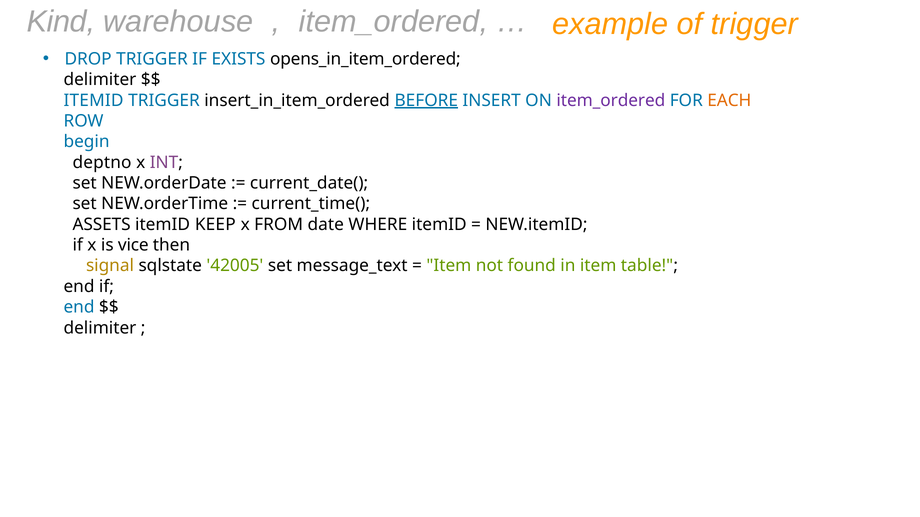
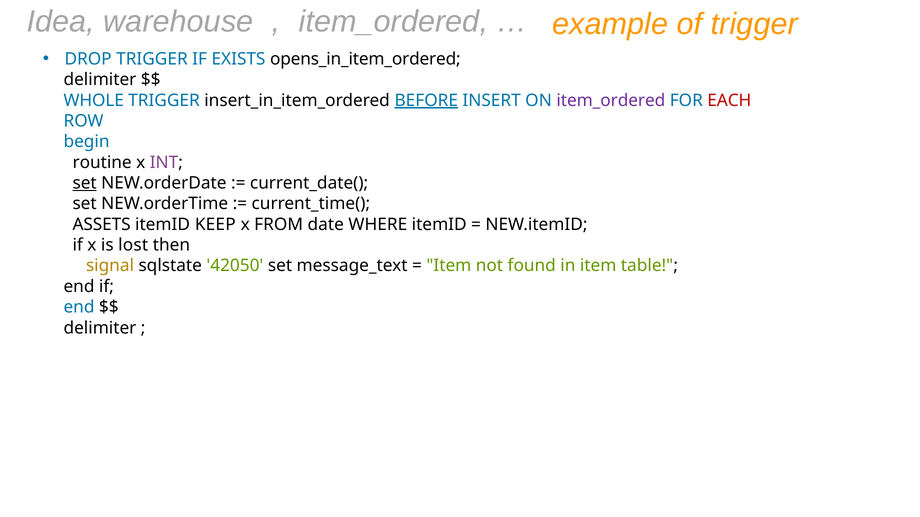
Kind: Kind -> Idea (61, 22)
ITEMID: ITEMID -> WHOLE (94, 100)
EACH colour: orange -> red (729, 100)
deptno: deptno -> routine (102, 163)
set underline: none -> present (85, 183)
vice: vice -> lost (133, 245)
42005: 42005 -> 42050 (235, 266)
